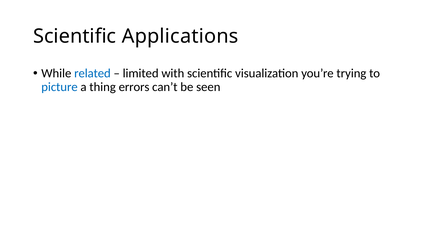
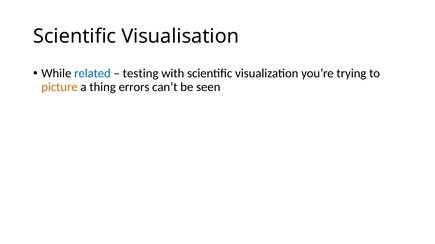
Applications: Applications -> Visualisation (180, 37)
limited: limited -> testing (141, 74)
picture colour: blue -> orange (60, 87)
